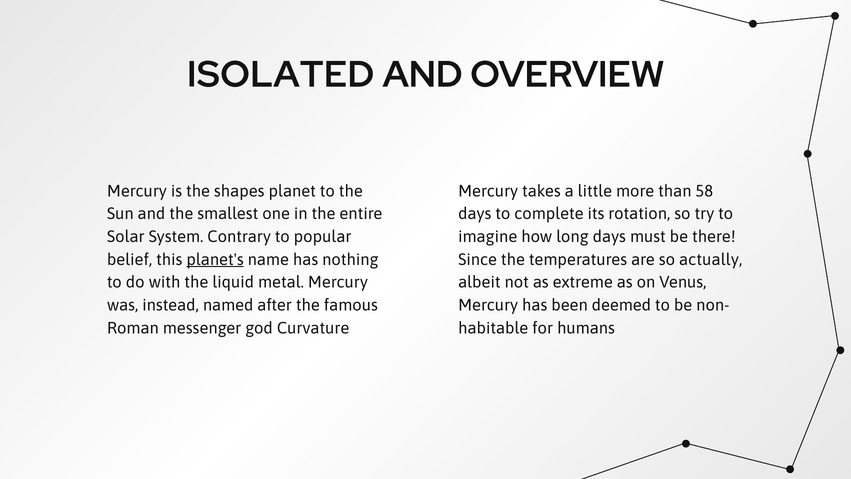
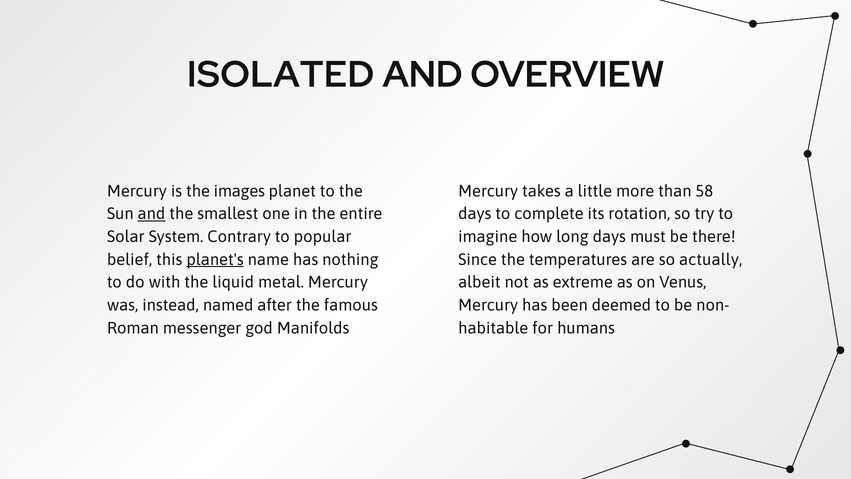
shapes: shapes -> images (239, 191)
and underline: none -> present (151, 214)
Curvature: Curvature -> Manifolds (313, 328)
